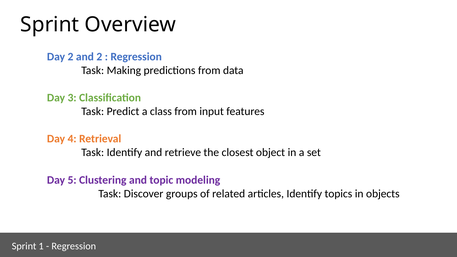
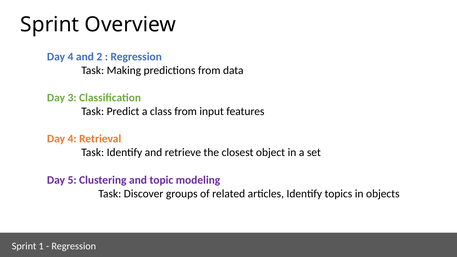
2: 2 -> 4 (71, 57)
